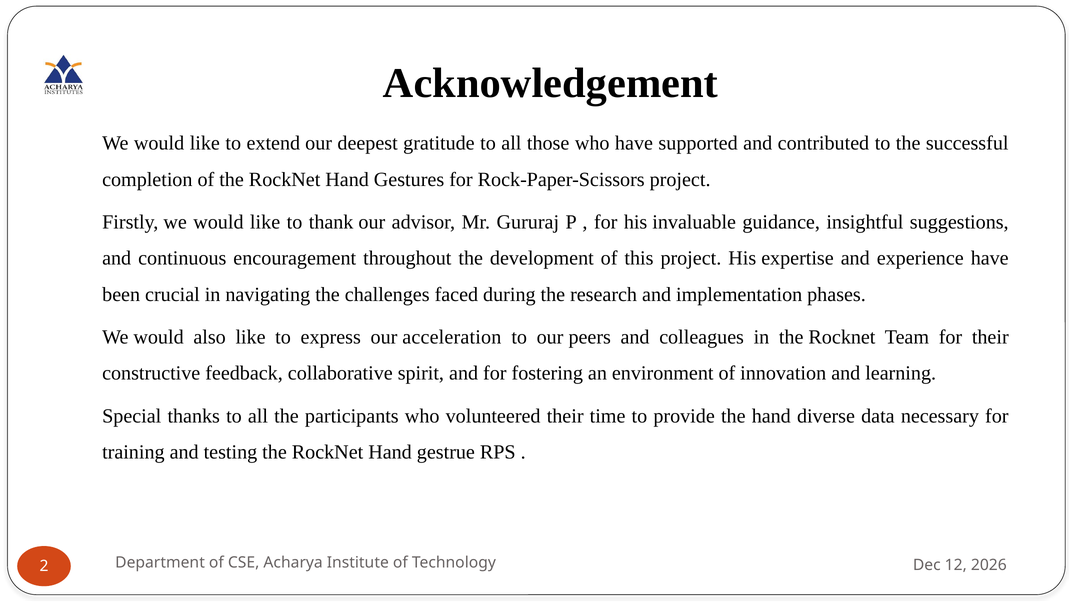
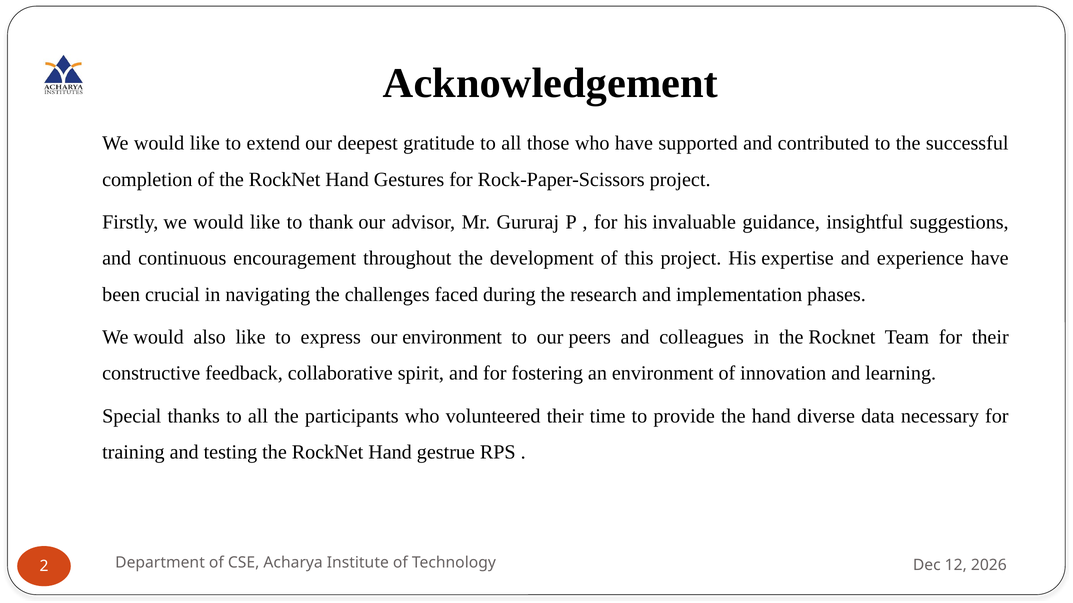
our acceleration: acceleration -> environment (452, 337)
